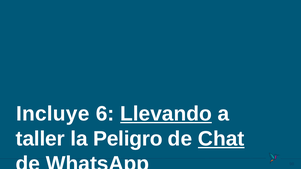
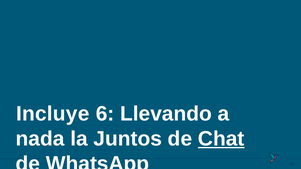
Llevando underline: present -> none (166, 114)
taller: taller -> nada (40, 139)
Peligro: Peligro -> Juntos (128, 139)
